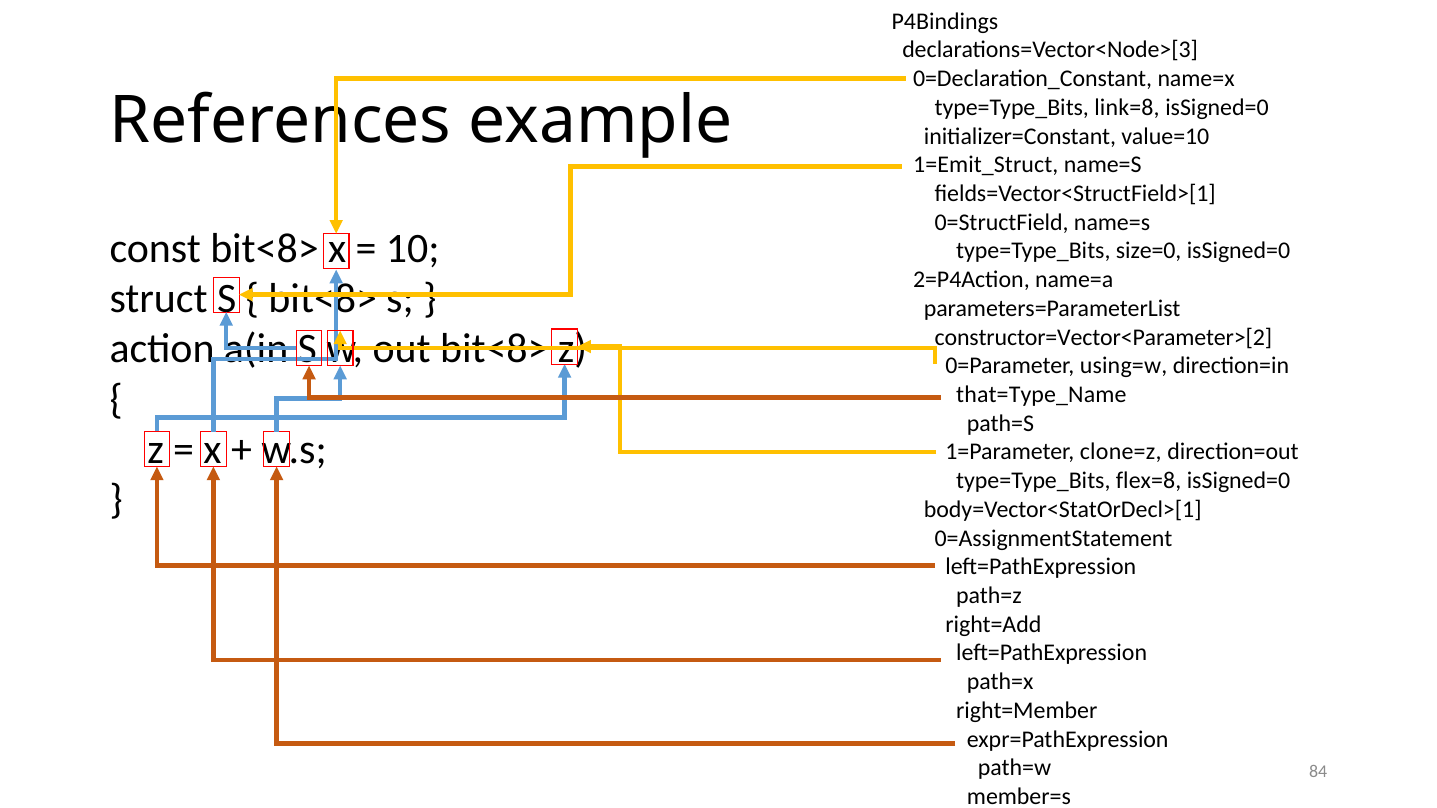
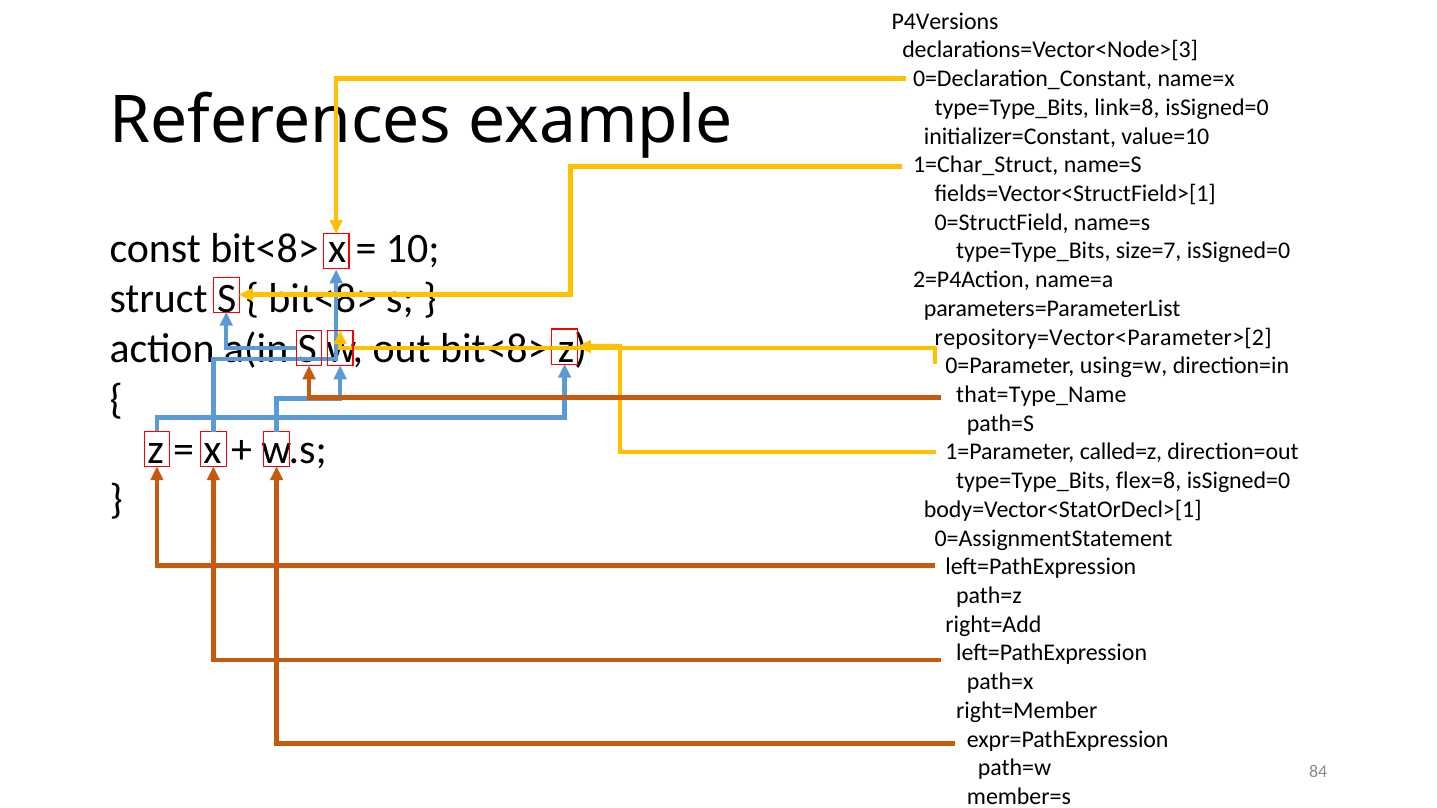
P4Bindings: P4Bindings -> P4Versions (945, 21)
1=Emit_Struct: 1=Emit_Struct -> 1=Char_Struct (986, 165)
size=0: size=0 -> size=7 (1149, 251)
constructor=Vector<Parameter>[2: constructor=Vector<Parameter>[2 -> repository=Vector<Parameter>[2 (1103, 337)
clone=z: clone=z -> called=z (1121, 452)
